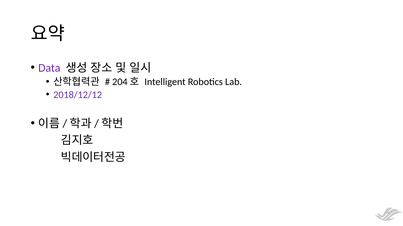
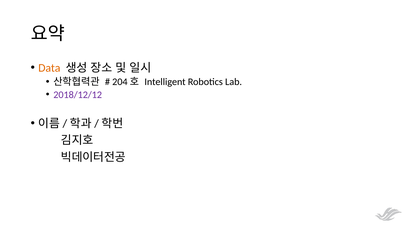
Data colour: purple -> orange (49, 68)
